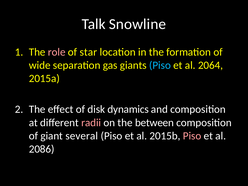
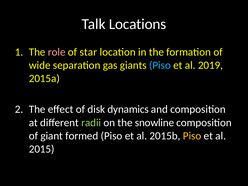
Snowline: Snowline -> Locations (138, 24)
2064: 2064 -> 2019 (211, 65)
radii colour: pink -> light green (91, 123)
between: between -> snowline (154, 123)
several: several -> formed (82, 136)
Piso colour: pink -> yellow (192, 136)
2086: 2086 -> 2015 (42, 149)
